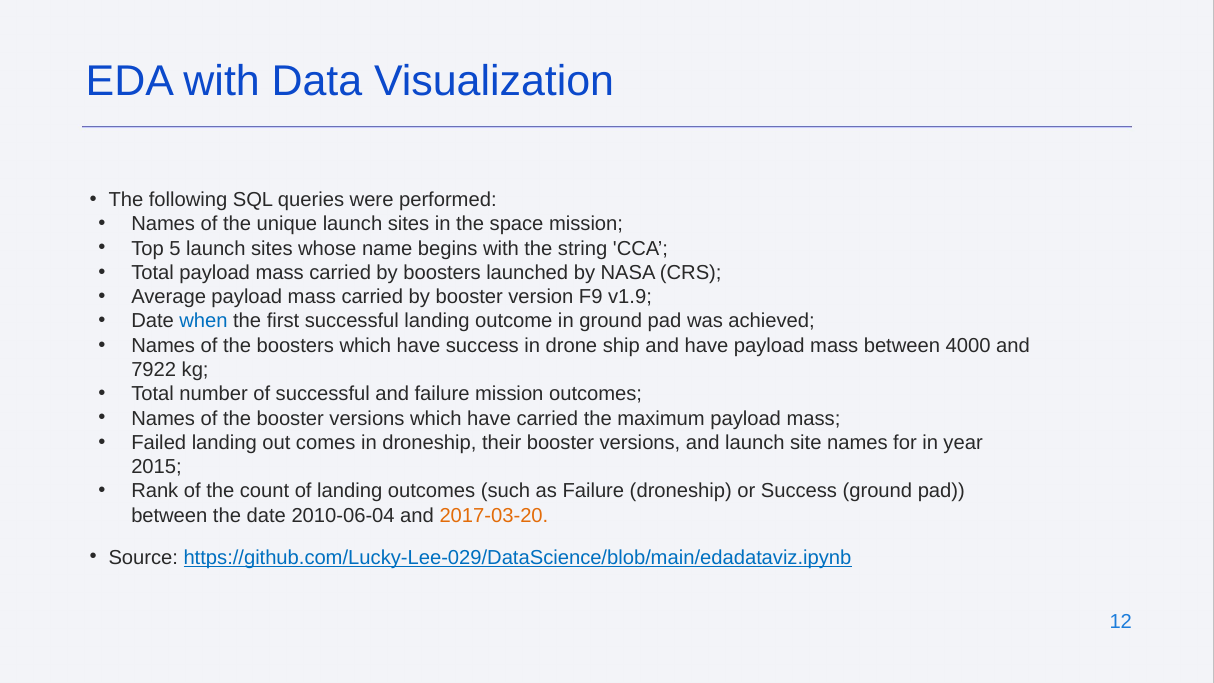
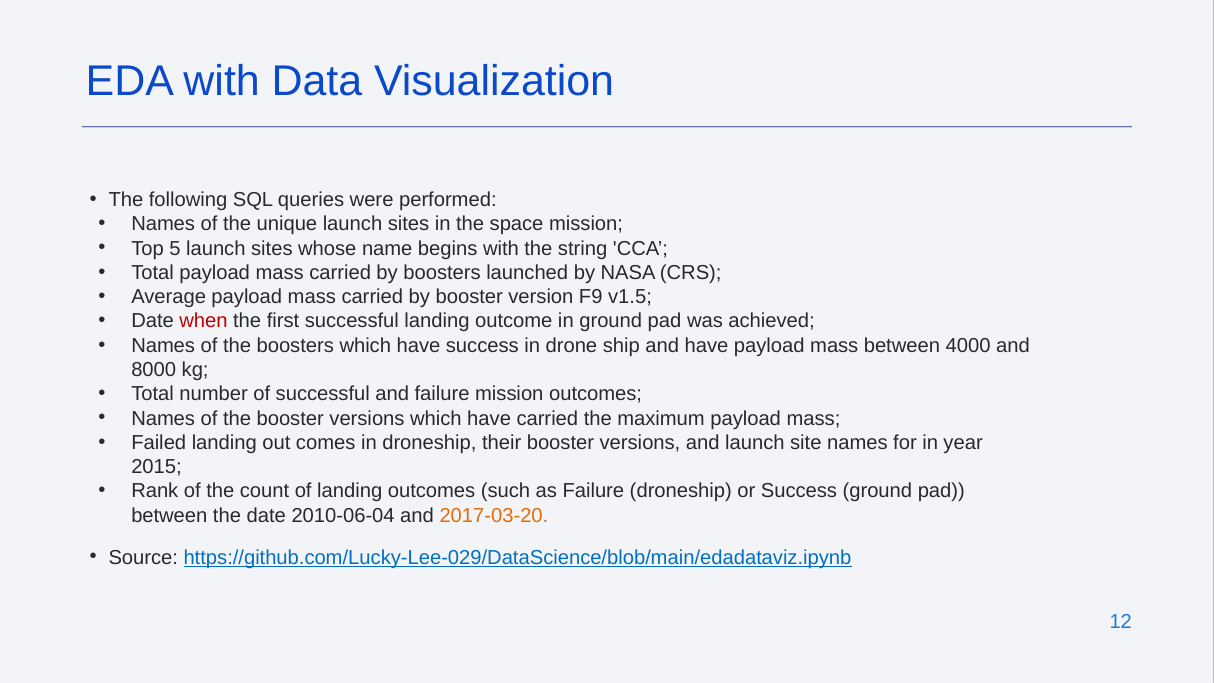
v1.9: v1.9 -> v1.5 (630, 297)
when colour: blue -> red (203, 321)
7922: 7922 -> 8000 (154, 370)
